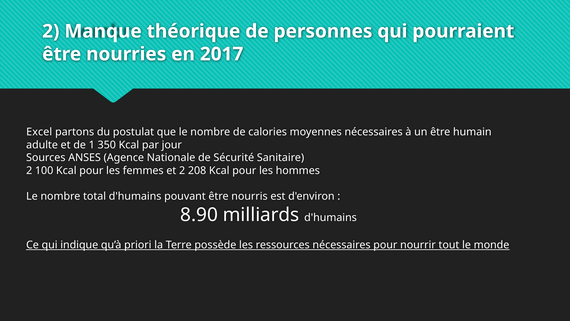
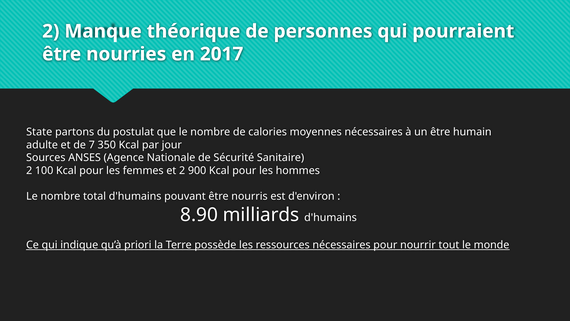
Excel: Excel -> State (39, 132)
1: 1 -> 7 (92, 145)
208: 208 -> 900 (197, 170)
